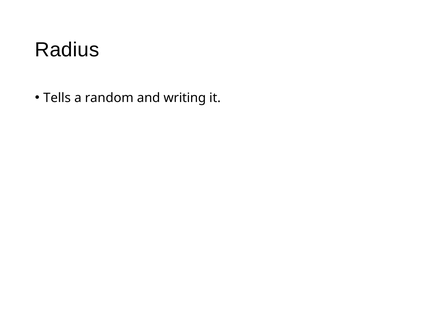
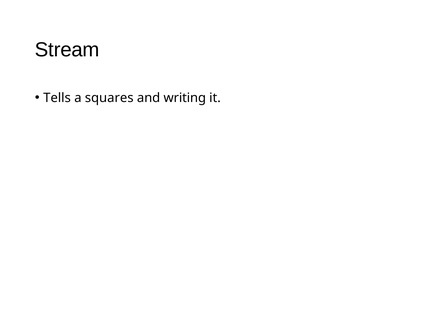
Radius: Radius -> Stream (67, 50)
random: random -> squares (109, 98)
